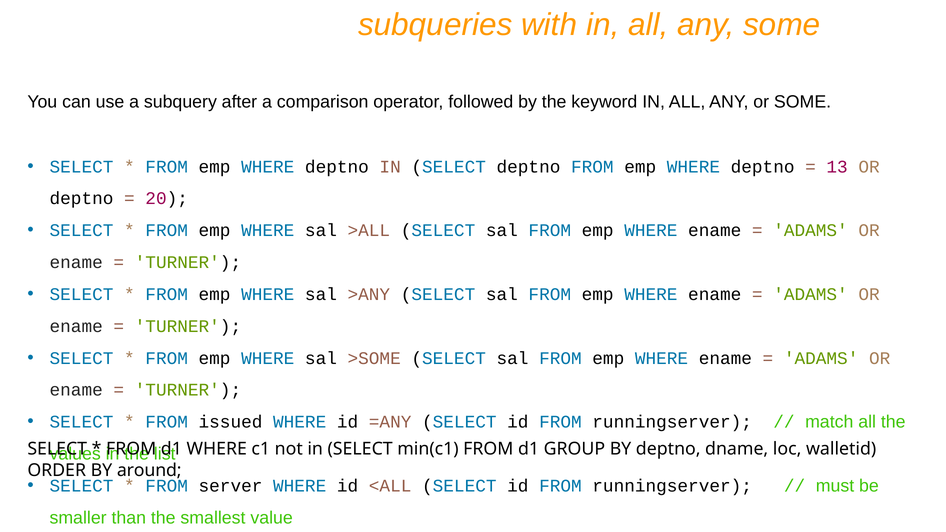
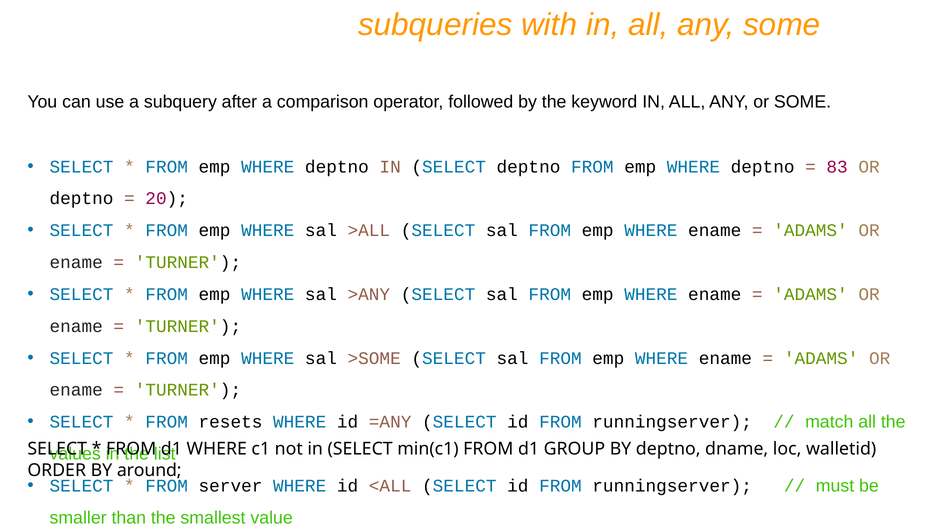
13: 13 -> 83 (837, 167)
issued: issued -> resets (231, 422)
